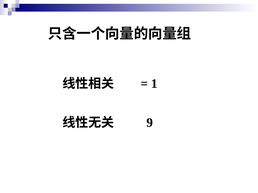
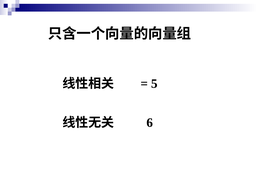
1: 1 -> 5 (154, 84)
9: 9 -> 6 (150, 123)
